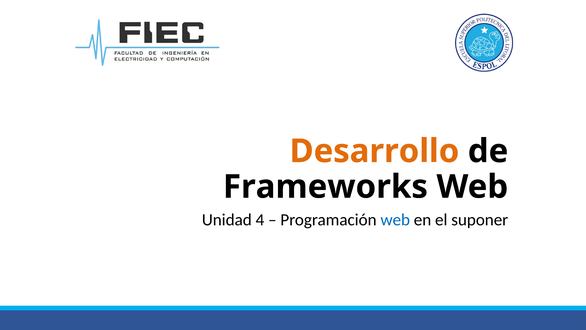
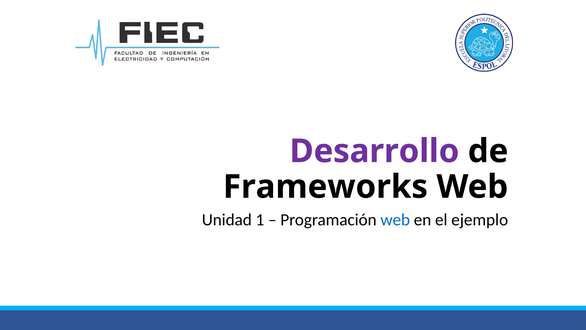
Desarrollo colour: orange -> purple (374, 151)
4: 4 -> 1 (260, 220)
suponer: suponer -> ejemplo (480, 220)
